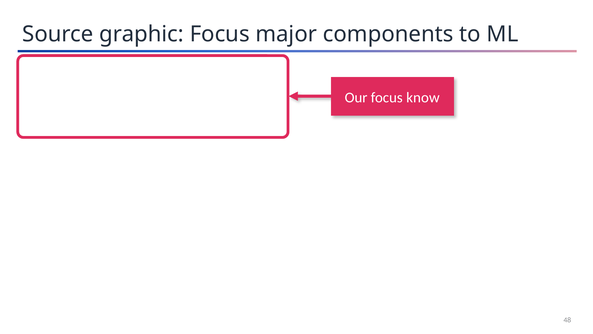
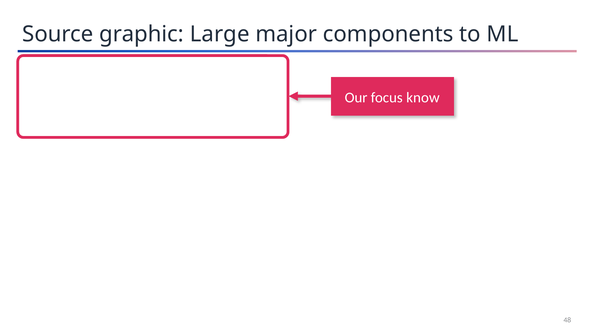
graphic Focus: Focus -> Large (220, 34)
